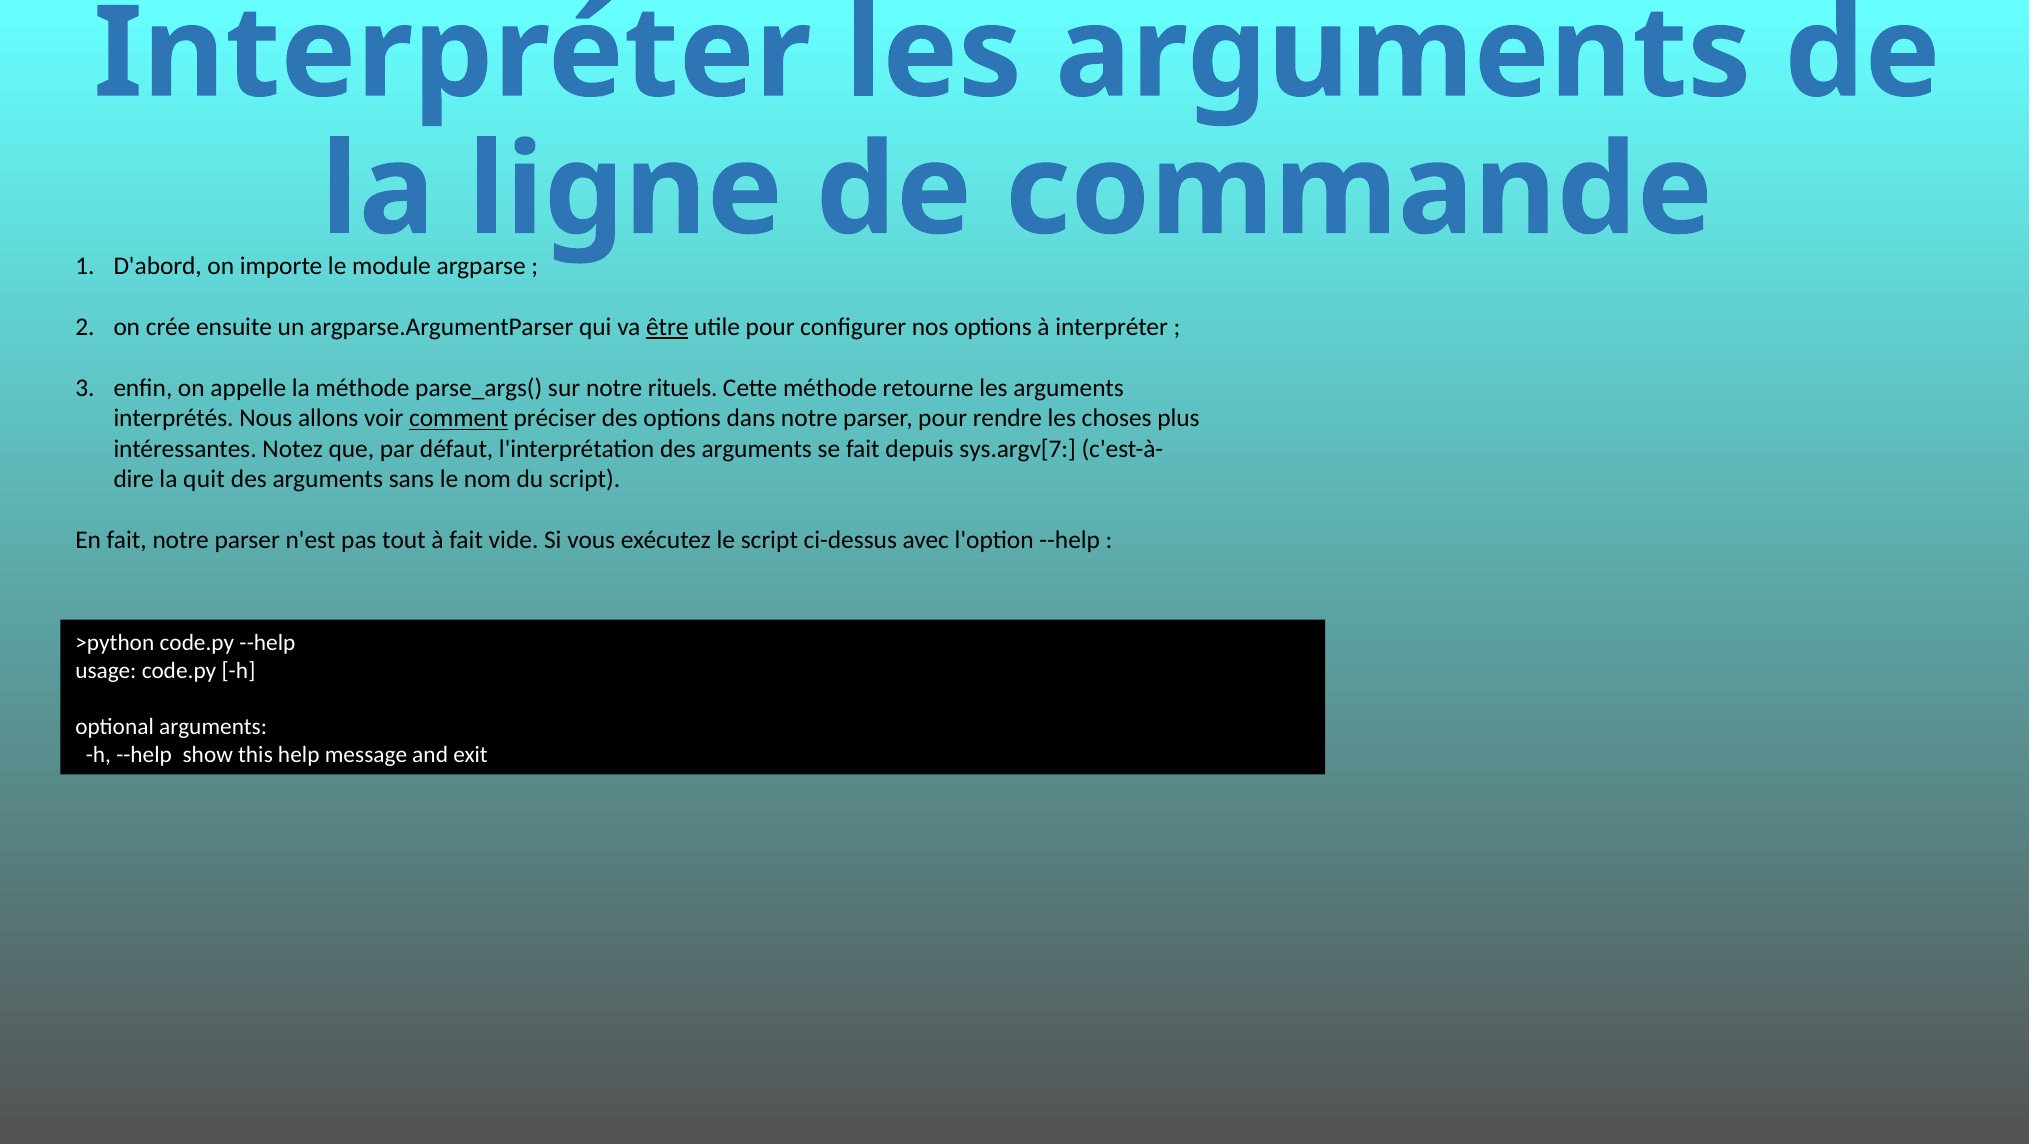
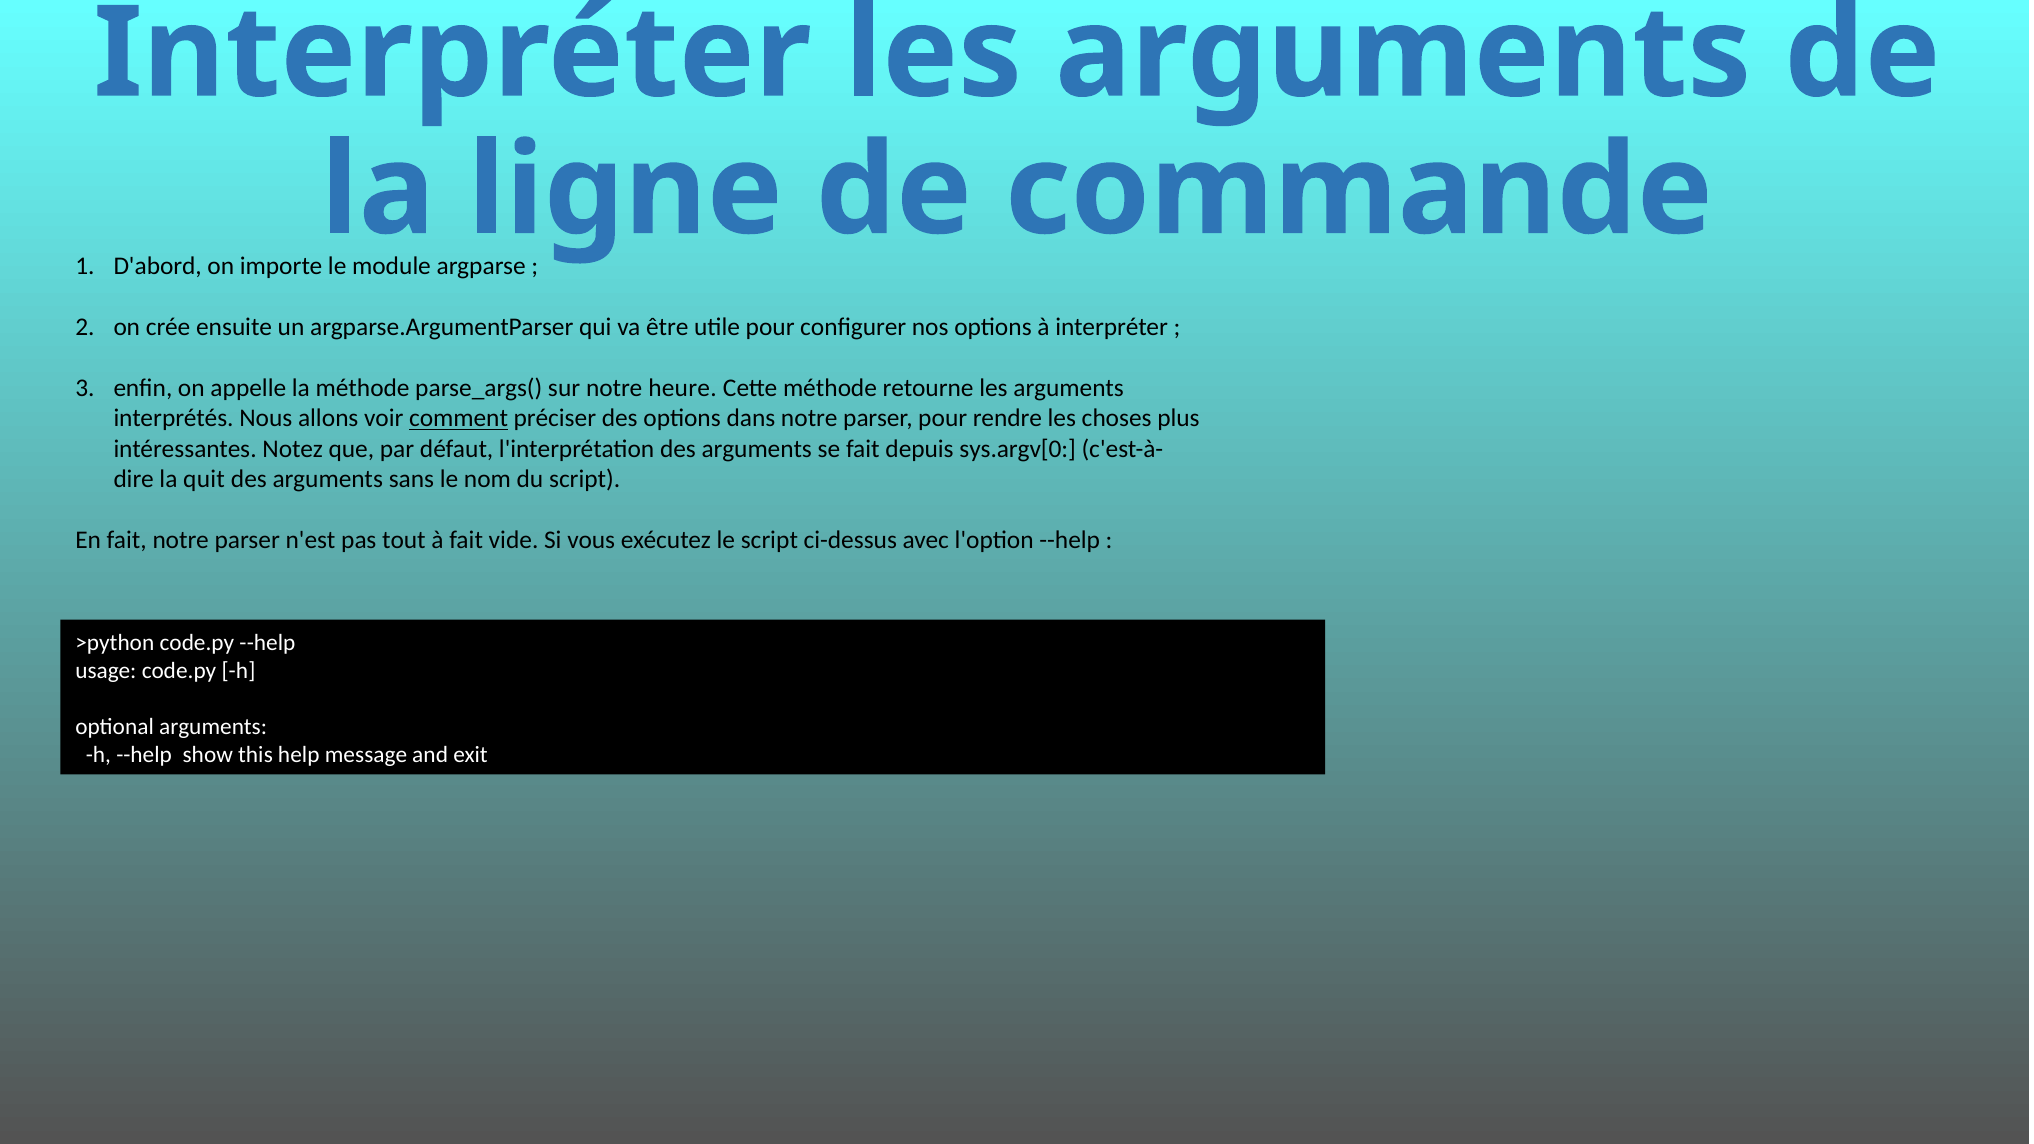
être underline: present -> none (667, 327)
rituels: rituels -> heure (682, 388)
sys.argv[7: sys.argv[7 -> sys.argv[0 (1018, 449)
